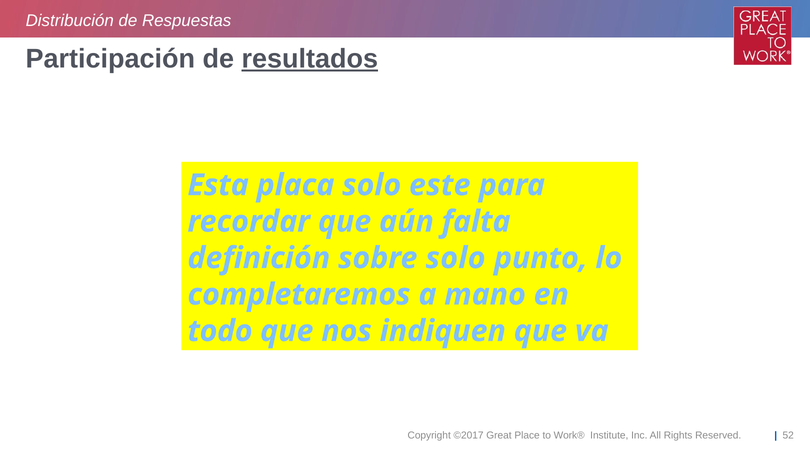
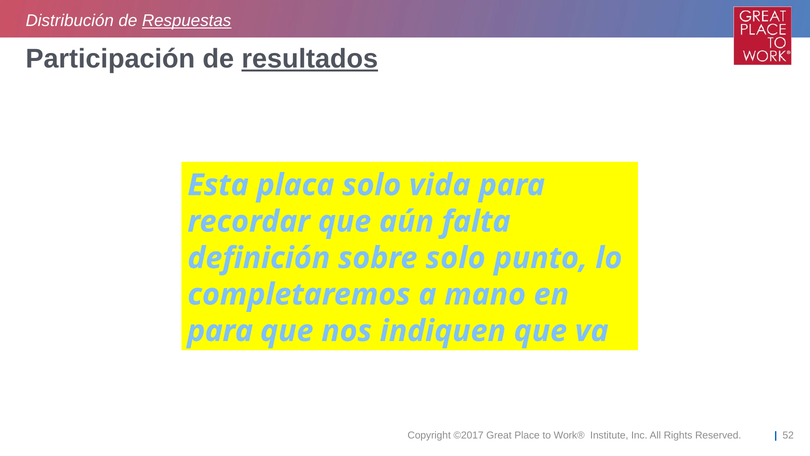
Respuestas underline: none -> present (187, 21)
este: este -> vida (440, 185)
todo: todo -> para (220, 331)
